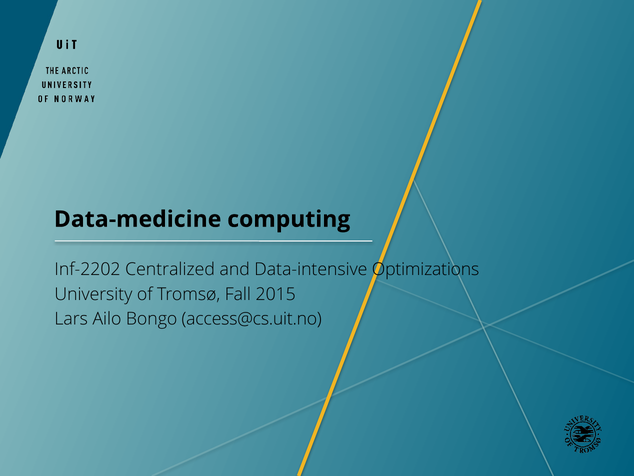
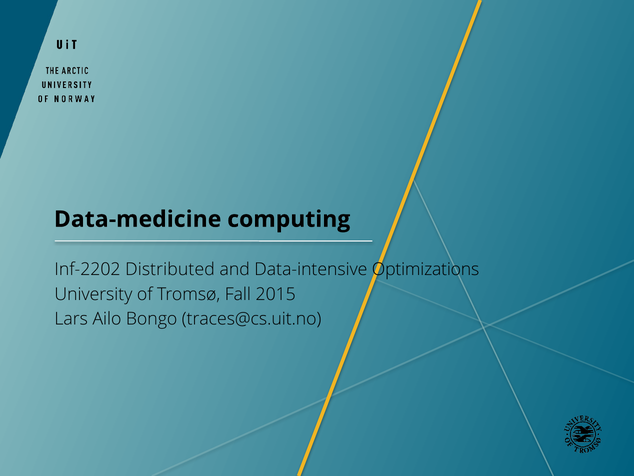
Centralized: Centralized -> Distributed (170, 269)
access@cs.uit.no: access@cs.uit.no -> traces@cs.uit.no (252, 319)
